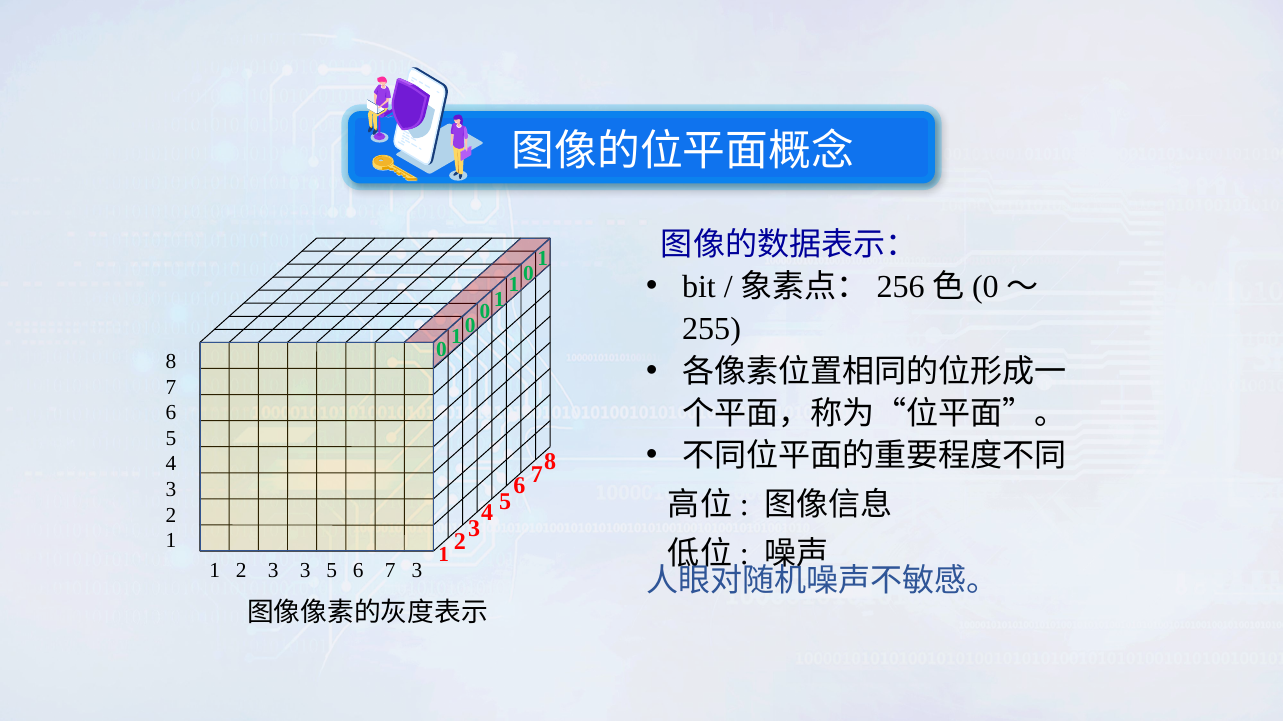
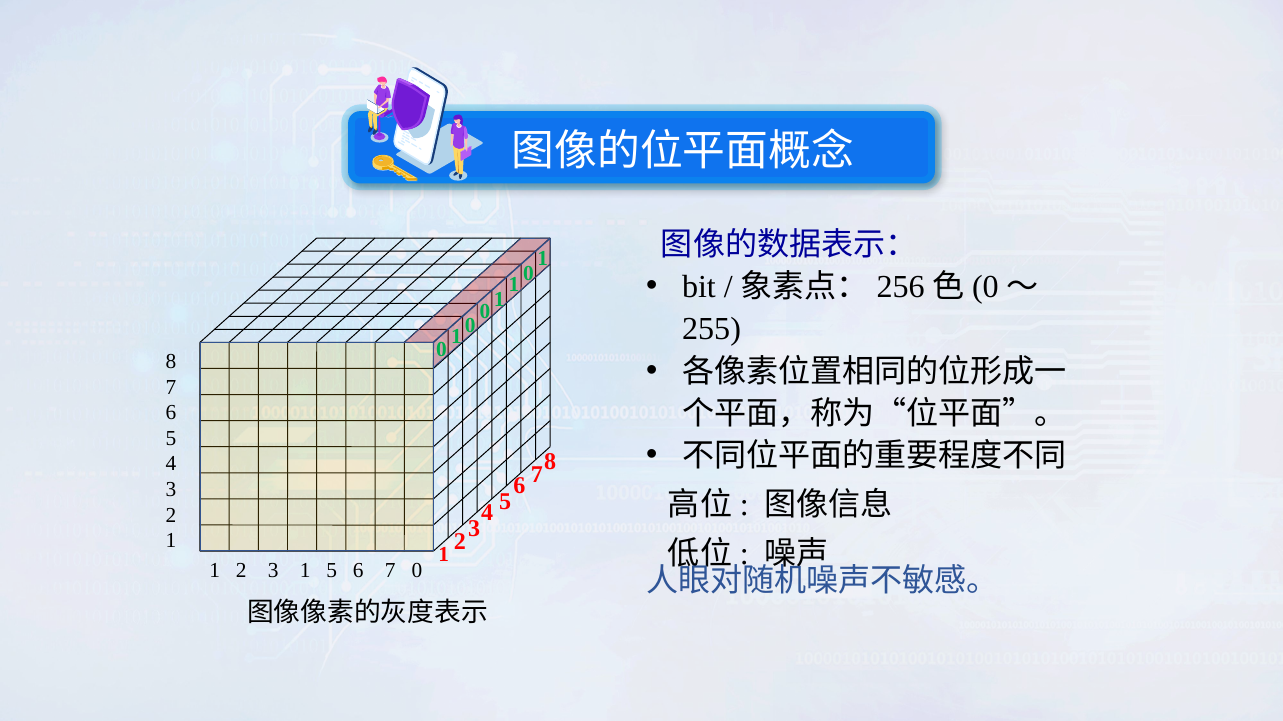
3 3: 3 -> 1 (305, 571)
7 3: 3 -> 0 (417, 571)
